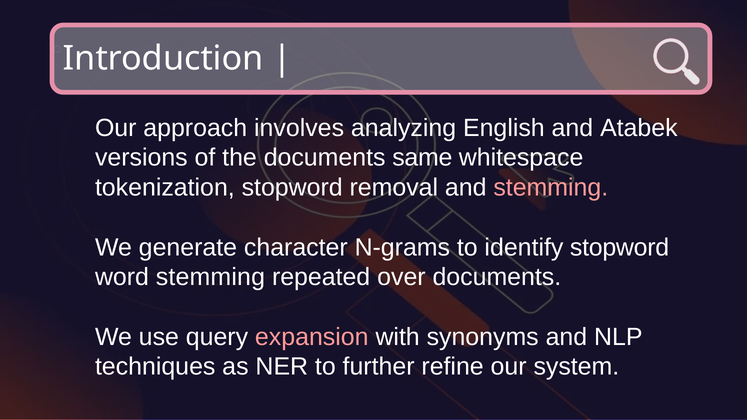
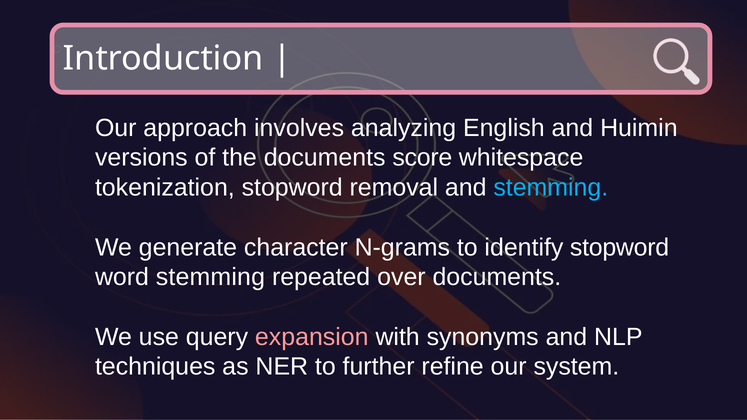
Atabek: Atabek -> Huimin (639, 128)
same: same -> score (422, 158)
stemming colour: pink -> light blue (551, 188)
